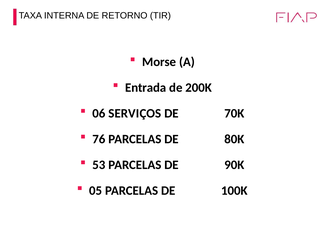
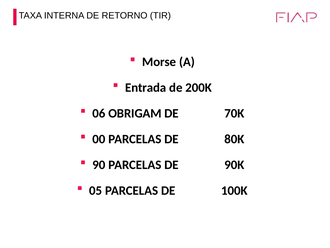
SERVIÇOS: SERVIÇOS -> OBRIGAM (135, 113)
76: 76 -> 00 (99, 139)
53: 53 -> 90 (99, 165)
